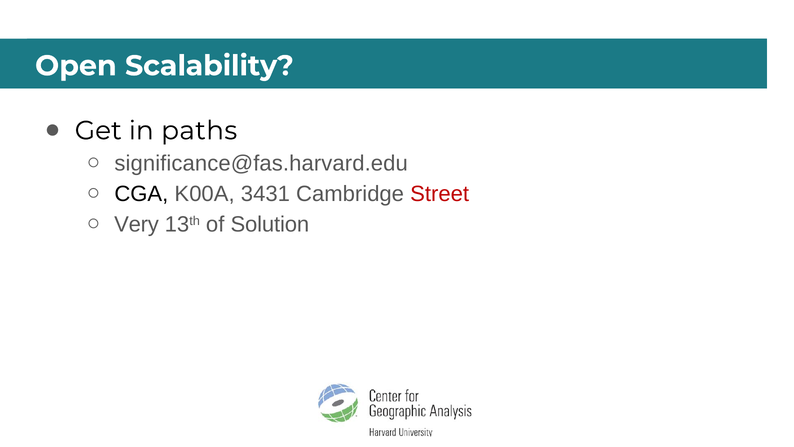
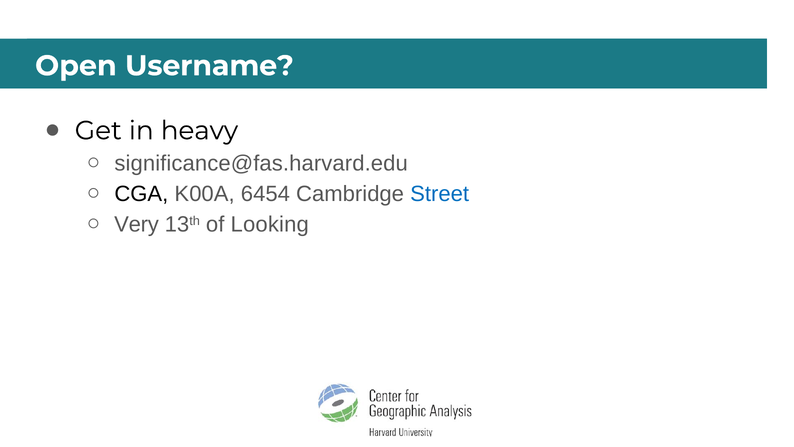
Scalability: Scalability -> Username (209, 66)
paths: paths -> heavy (199, 130)
3431: 3431 -> 6454 (265, 194)
Street colour: red -> blue (440, 194)
Solution: Solution -> Looking (270, 224)
